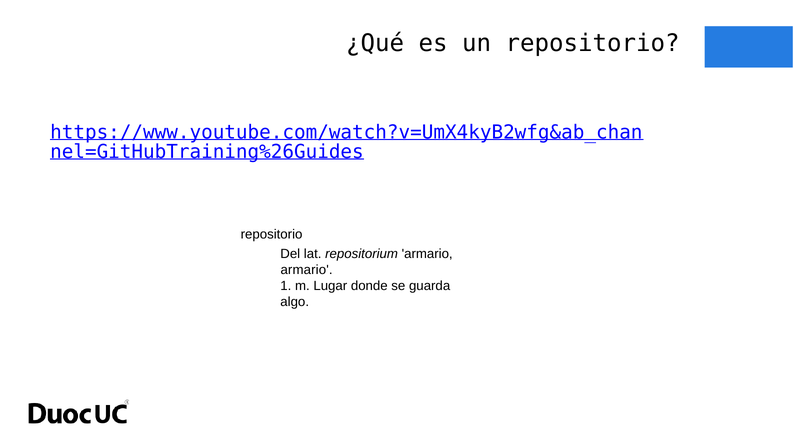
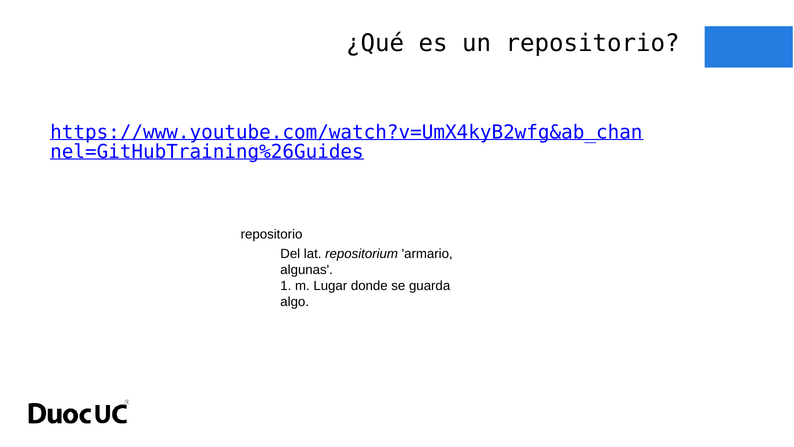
armario: armario -> algunas (307, 270)
